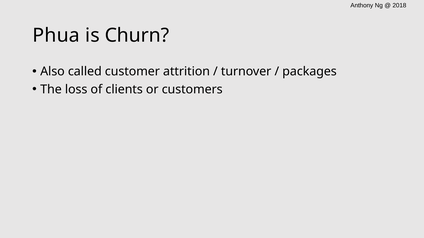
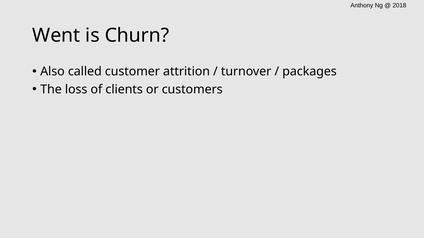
Phua: Phua -> Went (56, 36)
